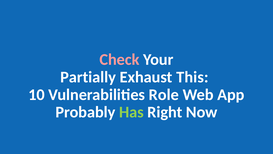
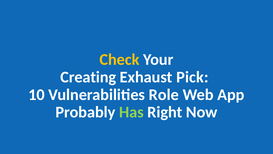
Check colour: pink -> yellow (119, 59)
Partially: Partially -> Creating (88, 77)
This: This -> Pick (192, 77)
